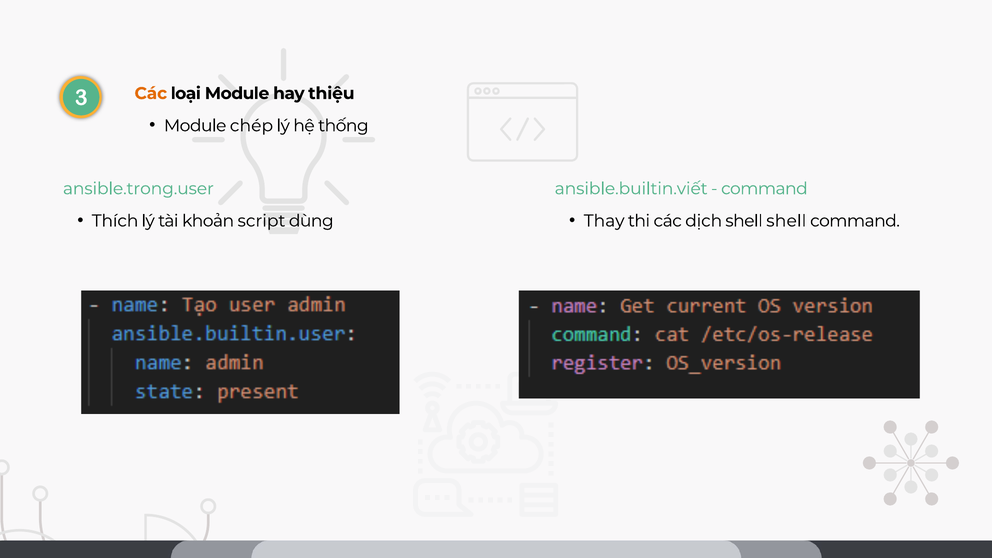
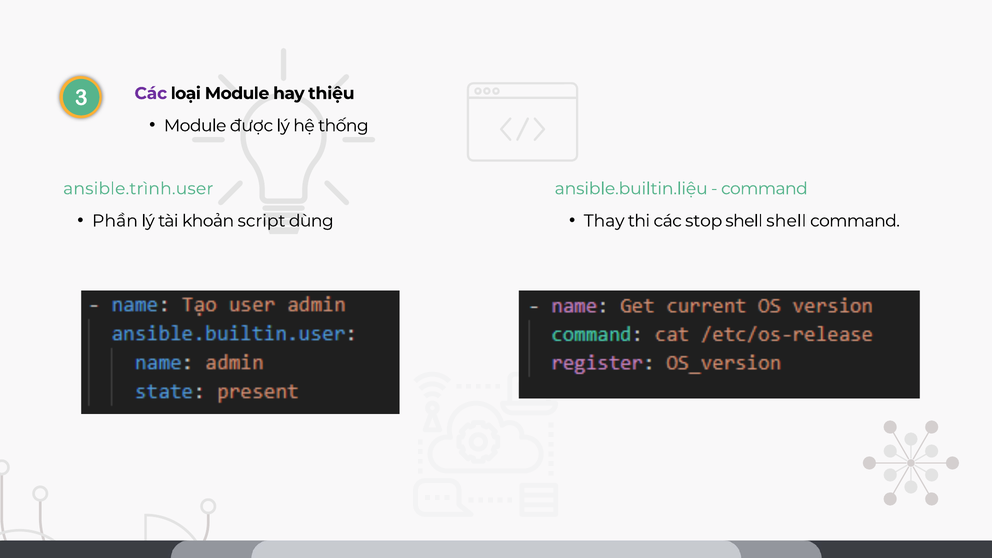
Các colour: orange -> purple (151, 93)
chép: chép -> được (252, 126)
ansible.trong.user: ansible.trong.user -> ansible.trình.user (138, 189)
ansible.builtin.viết: ansible.builtin.viết -> ansible.builtin.liệu (631, 189)
Thích: Thích -> Phần (115, 221)
dịch: dịch -> stop (704, 221)
